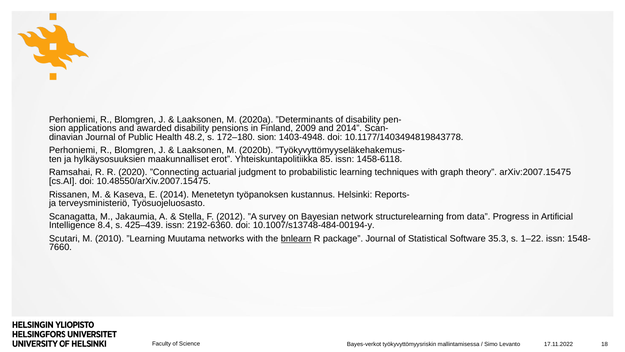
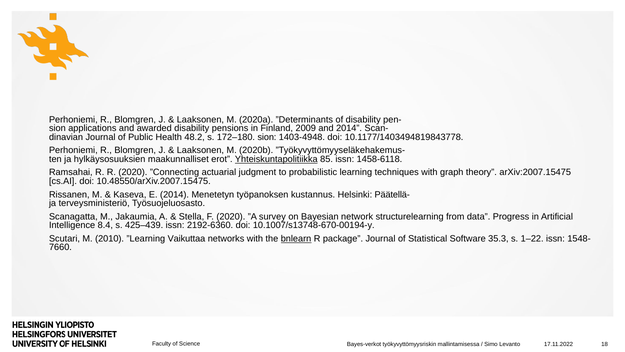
Yhteiskuntapolitiikka underline: none -> present (276, 159)
Reports-: Reports- -> Päätellä- (392, 194)
F 2012: 2012 -> 2020 (231, 216)
10.1007/s13748-484-00194-y: 10.1007/s13748-484-00194-y -> 10.1007/s13748-670-00194-y (314, 225)
Muutama: Muutama -> Vaikuttaa (186, 238)
